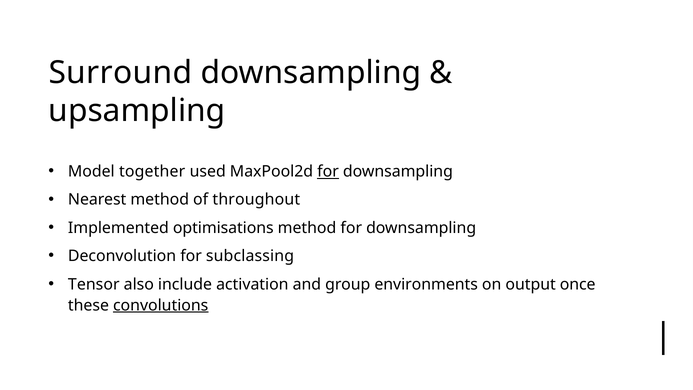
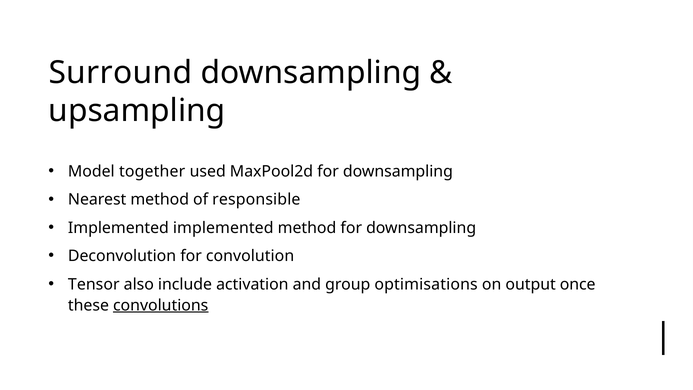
for underline: present -> none (328, 171)
throughout: throughout -> responsible (256, 200)
Implemented optimisations: optimisations -> implemented (223, 228)
subclassing: subclassing -> convolution (250, 256)
environments: environments -> optimisations (426, 284)
